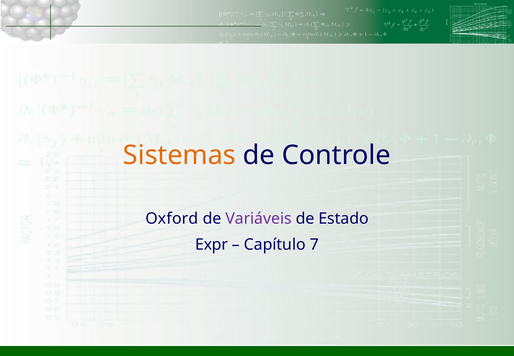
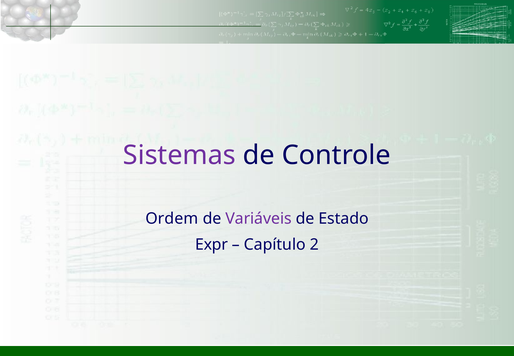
Sistemas colour: orange -> purple (179, 155)
Oxford: Oxford -> Ordem (172, 218)
7: 7 -> 2 (314, 244)
